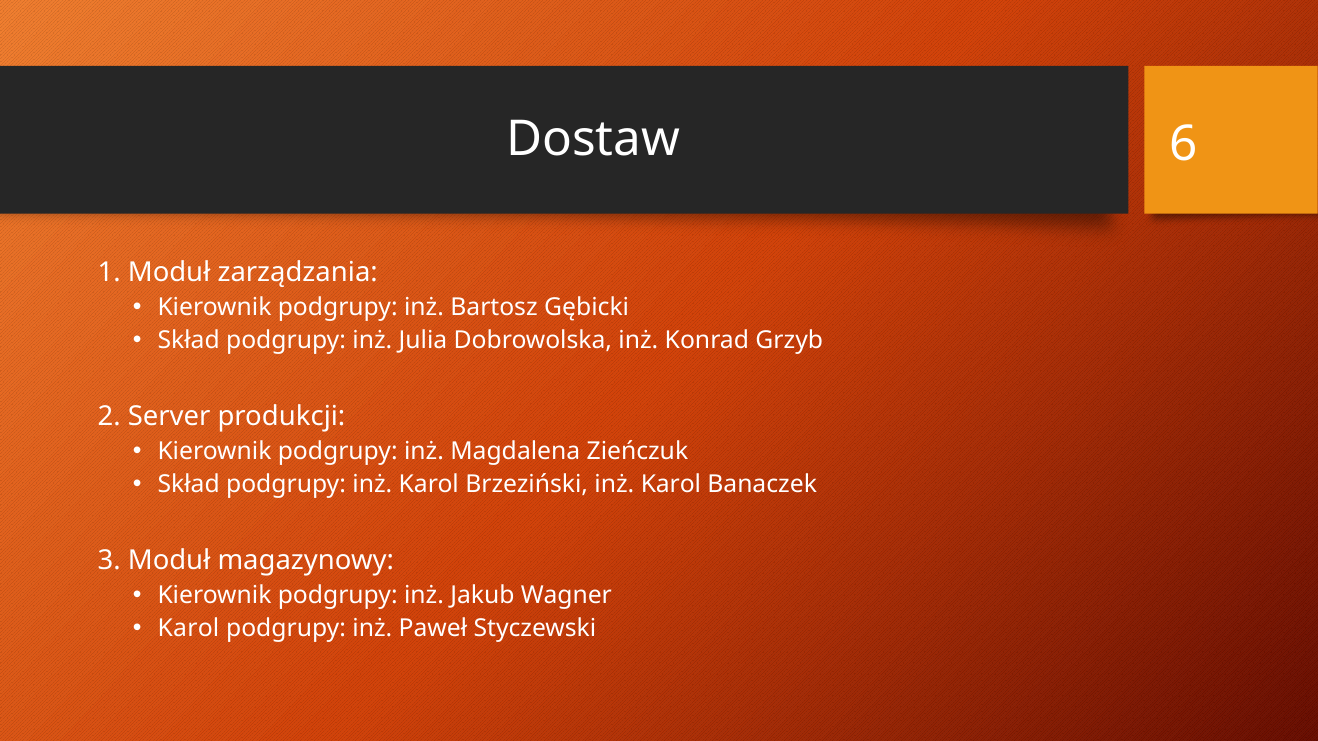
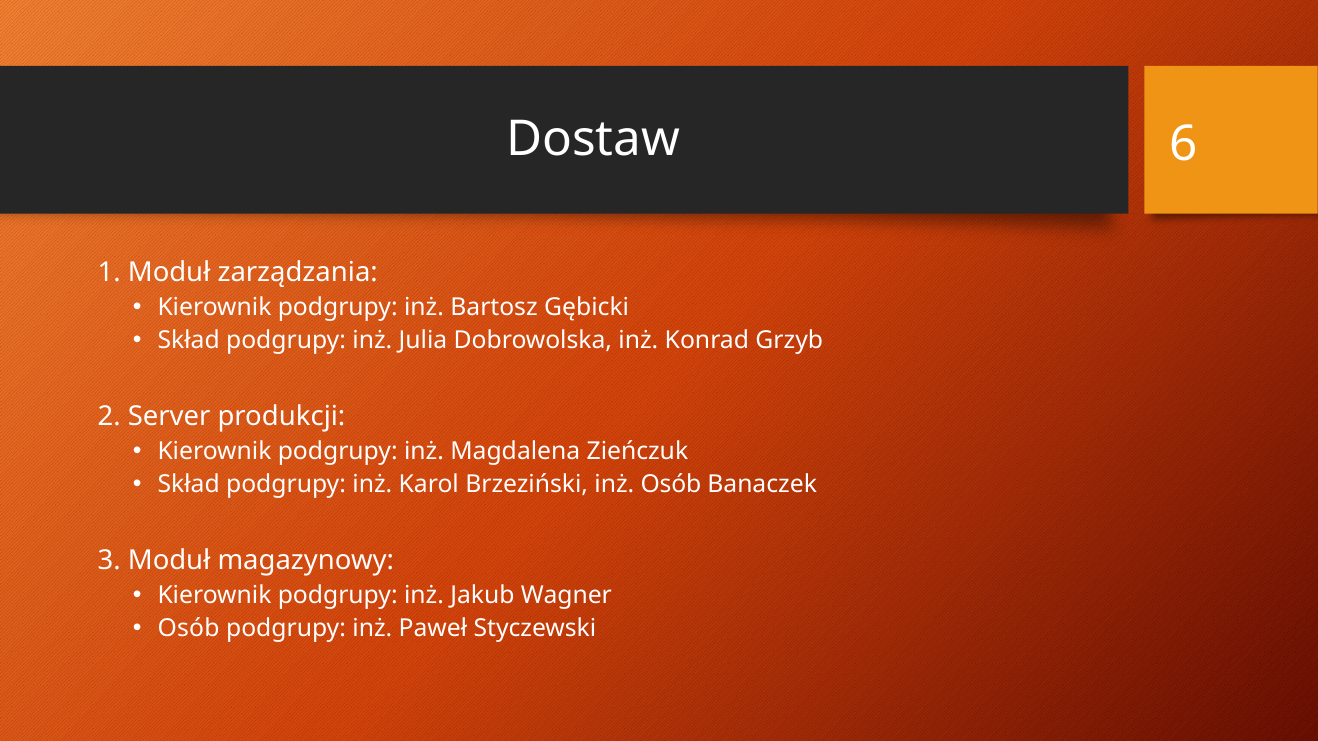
Brzeziński inż Karol: Karol -> Osób (671, 485)
Karol: Karol -> Osób (189, 629)
